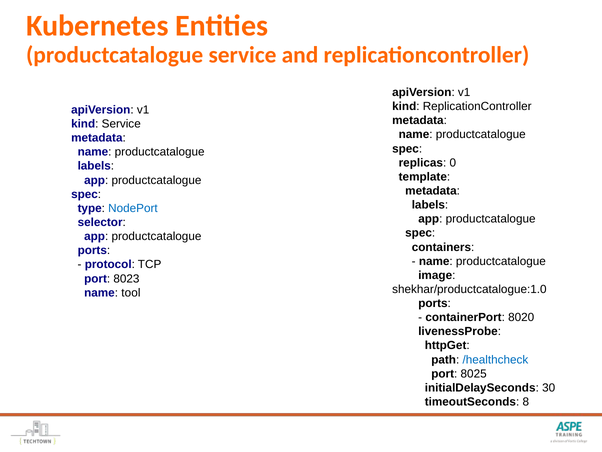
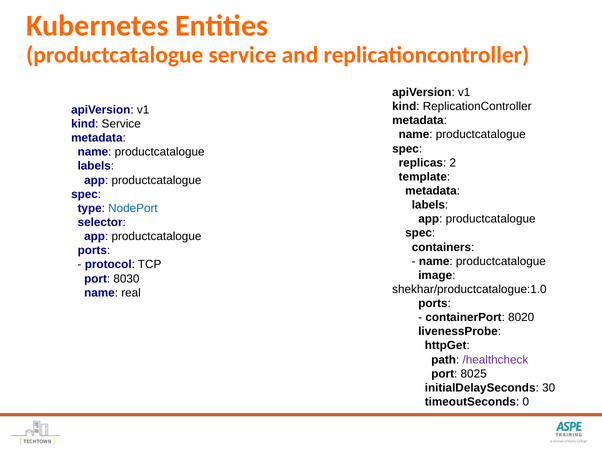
0: 0 -> 2 (453, 163)
8023: 8023 -> 8030 (126, 278)
tool: tool -> real (131, 292)
/healthcheck colour: blue -> purple (495, 359)
8: 8 -> 0 (526, 401)
